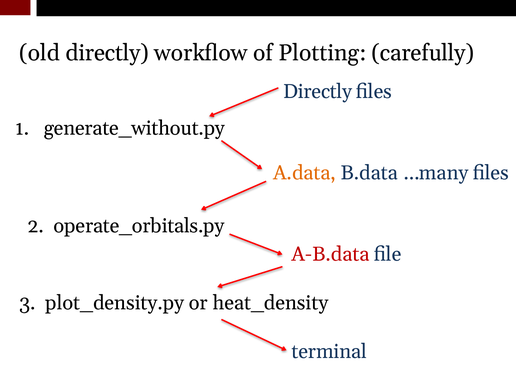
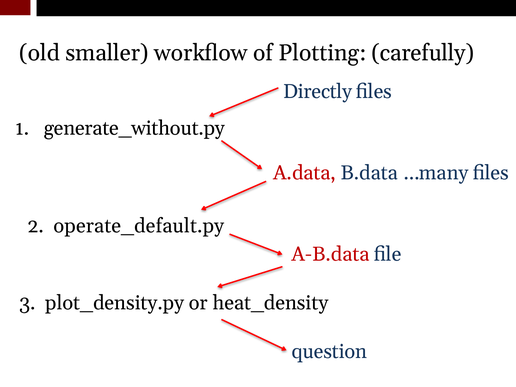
old directly: directly -> smaller (107, 53)
A.data colour: orange -> red (305, 173)
operate_orbitals.py: operate_orbitals.py -> operate_default.py (139, 226)
terminal: terminal -> question (329, 352)
